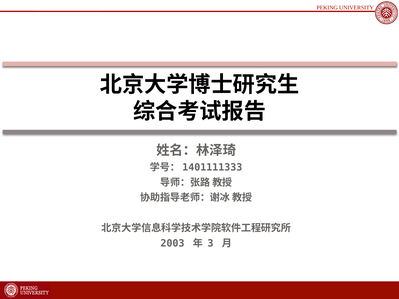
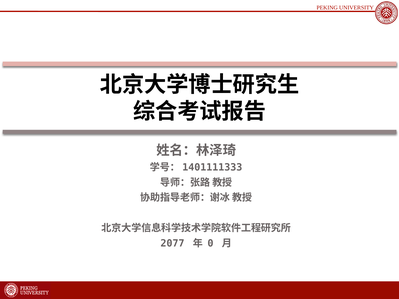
2003: 2003 -> 2077 (172, 243)
3: 3 -> 0 (210, 243)
